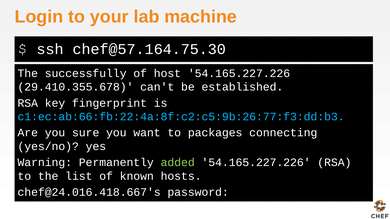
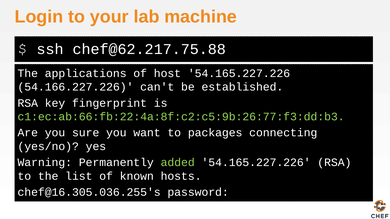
chef@57.164.75.30: chef@57.164.75.30 -> chef@62.217.75.88 (149, 49)
successfully: successfully -> applications (86, 73)
29.410.355.678: 29.410.355.678 -> 54.166.227.226 (75, 87)
c1:ec:ab:66:fb:22:4a:8f:c2:c5:9b:26:77:f3:dd:b3 colour: light blue -> light green (181, 117)
chef@24.016.418.667's: chef@24.016.418.667's -> chef@16.305.036.255's (89, 192)
